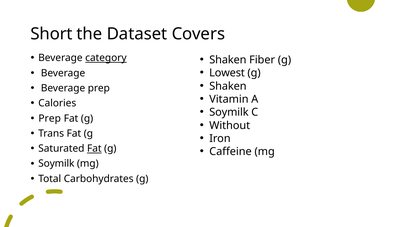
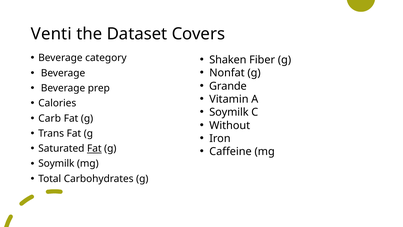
Short: Short -> Venti (51, 34)
category underline: present -> none (106, 58)
Lowest: Lowest -> Nonfat (227, 73)
Shaken: Shaken -> Grande (228, 86)
Prep: Prep -> Carb (50, 118)
